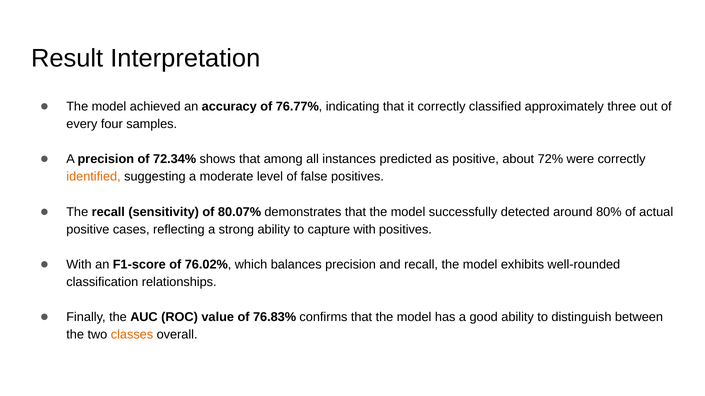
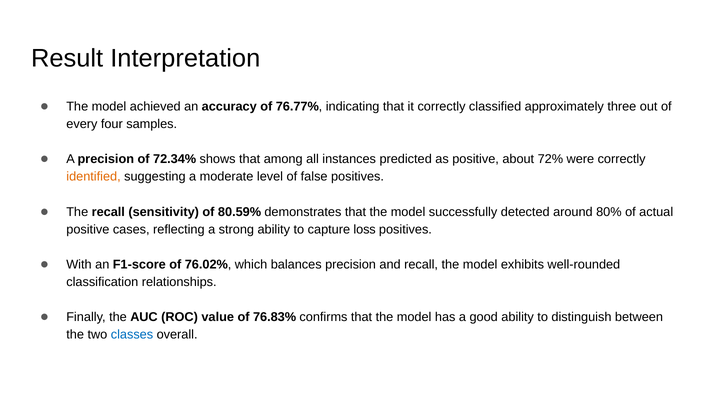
80.07%: 80.07% -> 80.59% (240, 212)
capture with: with -> loss (365, 230)
classes colour: orange -> blue (132, 335)
